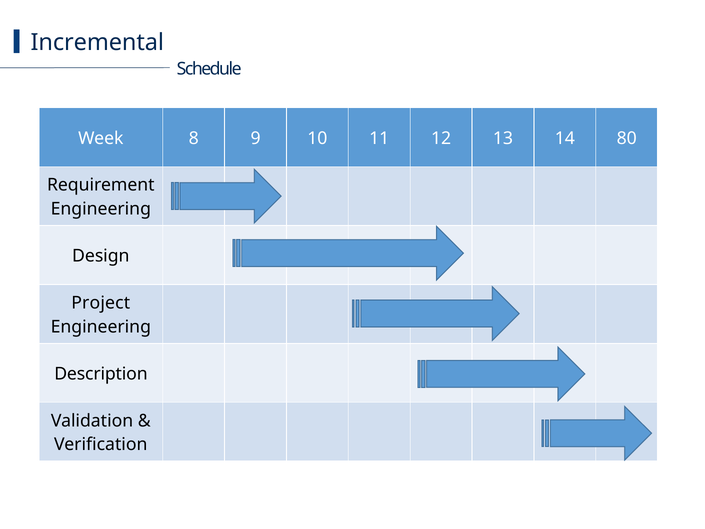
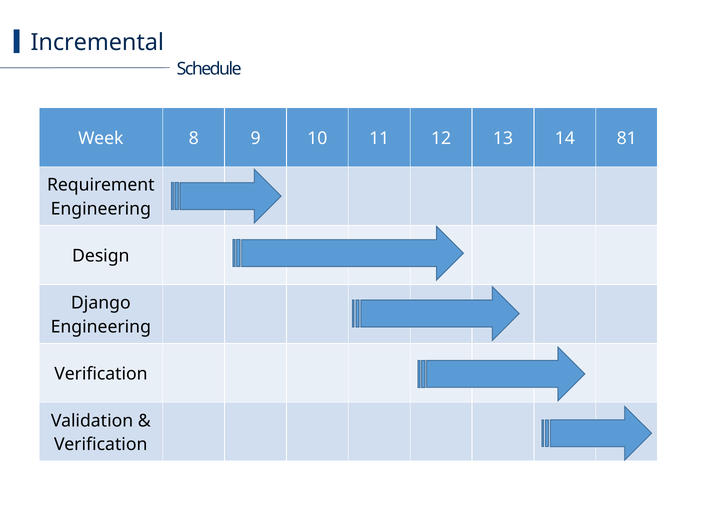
80: 80 -> 81 (627, 138)
Project: Project -> Django (101, 303)
Description: Description -> Verification (101, 374)
